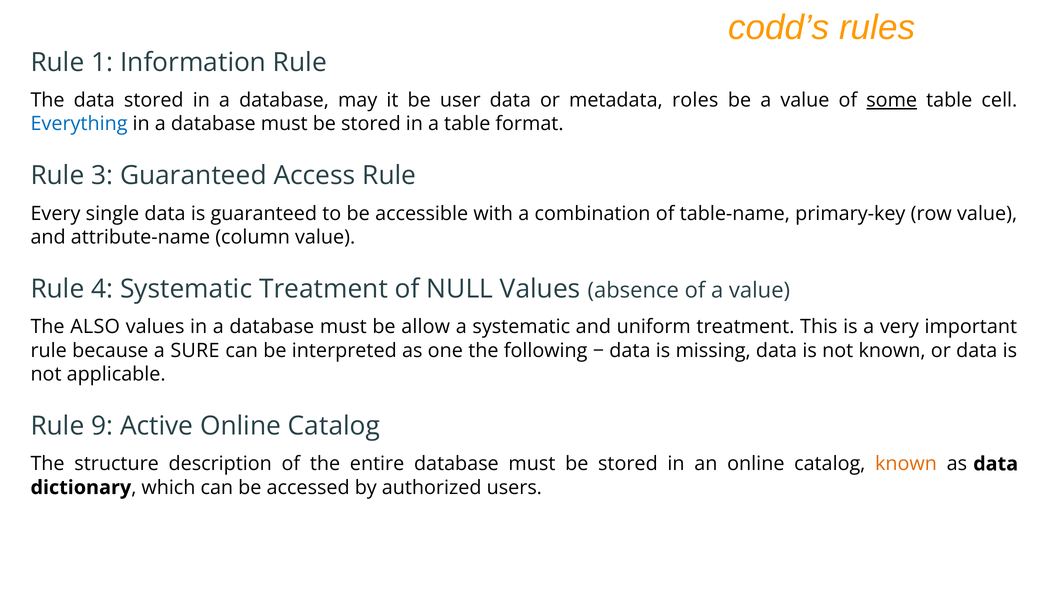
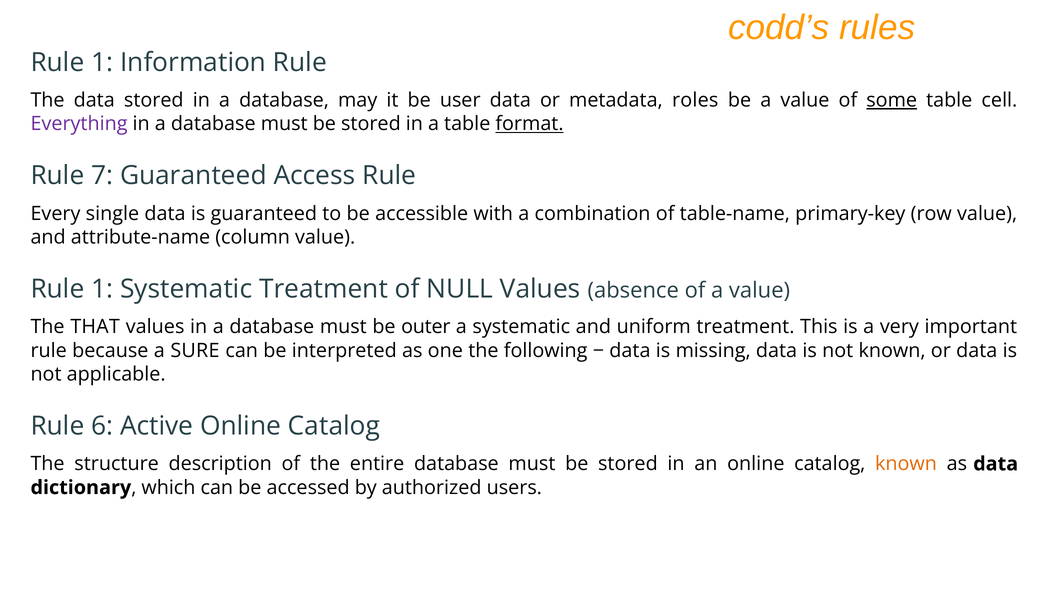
Everything colour: blue -> purple (79, 124)
format underline: none -> present (530, 124)
3: 3 -> 7 (102, 176)
4: 4 -> 1 (102, 289)
ALSO: ALSO -> THAT (95, 327)
allow: allow -> outer (426, 327)
9: 9 -> 6 (102, 426)
